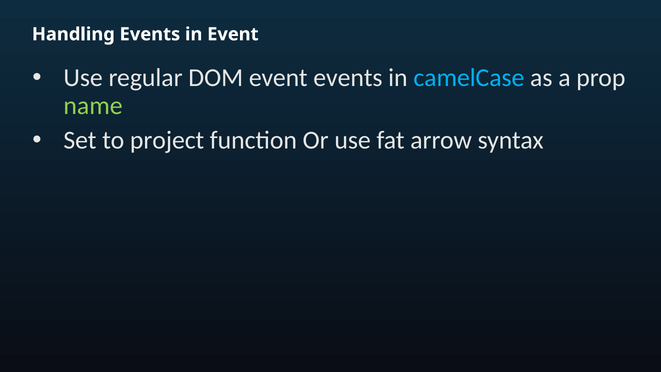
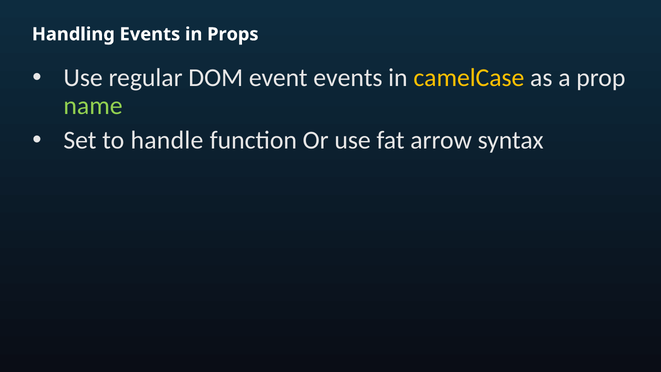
in Event: Event -> Props (233, 34)
camelCase colour: light blue -> yellow (469, 78)
project: project -> handle (167, 140)
